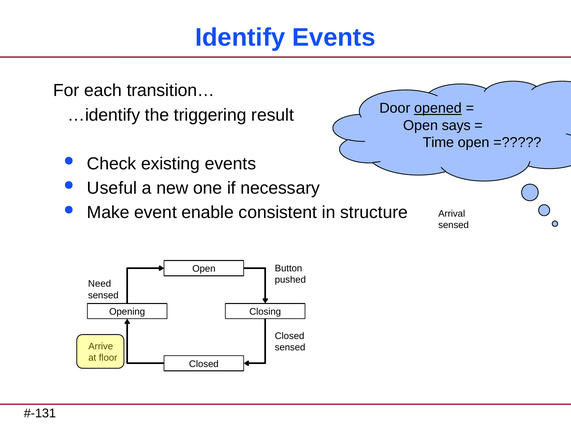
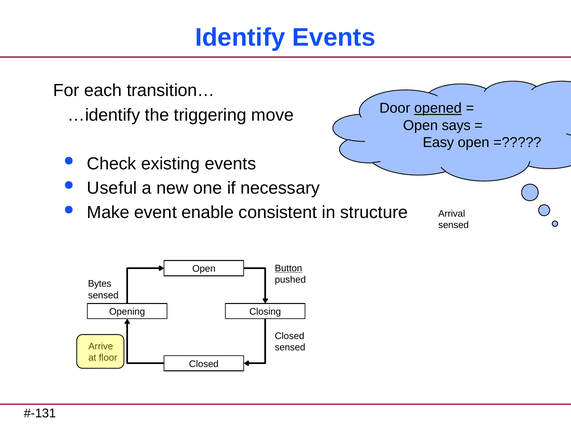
result: result -> move (273, 115)
Time: Time -> Easy (438, 143)
Button underline: none -> present (288, 269)
Need: Need -> Bytes (100, 284)
